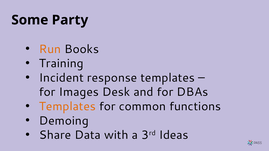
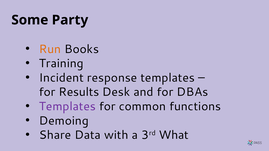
Images: Images -> Results (79, 92)
Templates colour: orange -> purple (67, 107)
Ideas: Ideas -> What (174, 135)
